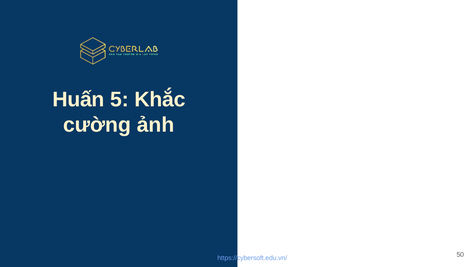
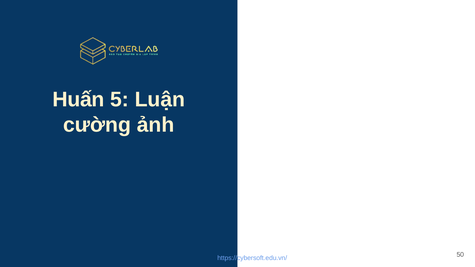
Khắc: Khắc -> Luận (160, 100)
